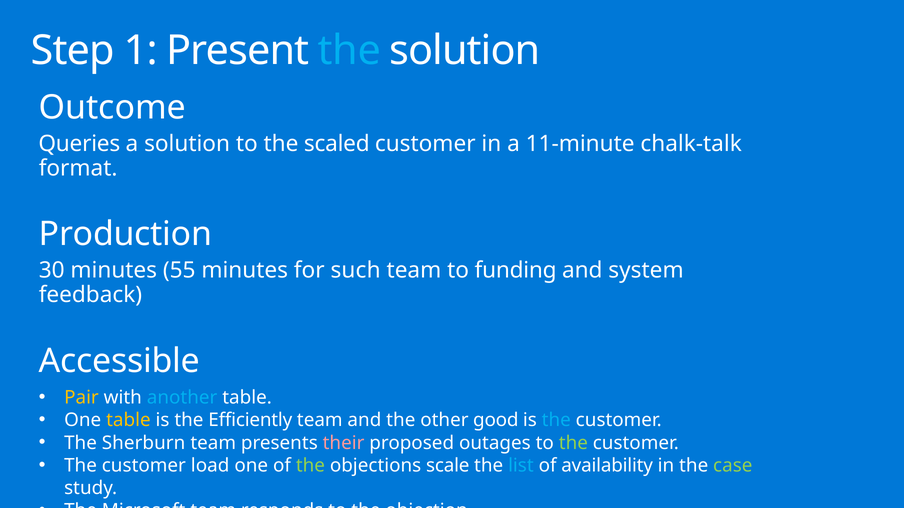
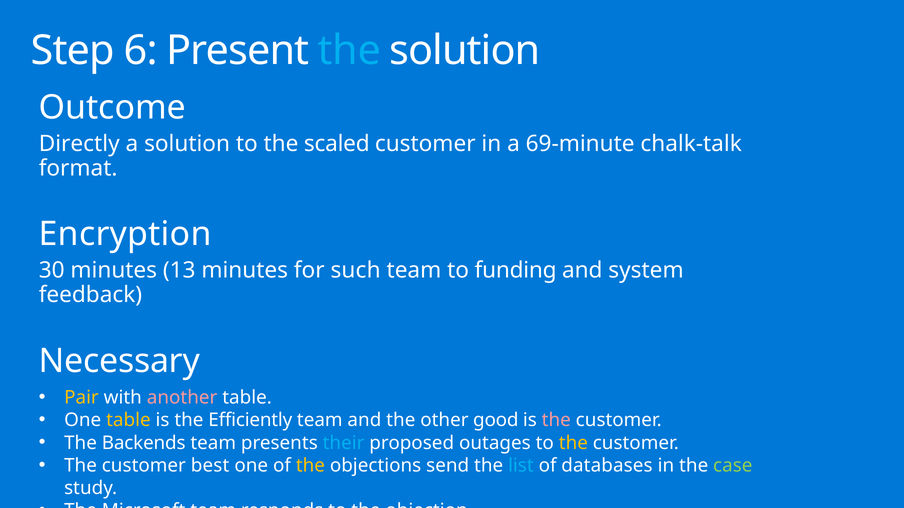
1: 1 -> 6 (141, 50)
Queries: Queries -> Directly (79, 144)
11-minute: 11-minute -> 69-minute (580, 144)
Production: Production -> Encryption (125, 234)
55: 55 -> 13 (179, 271)
Accessible: Accessible -> Necessary (119, 361)
another colour: light blue -> pink (182, 398)
the colour: light blue -> pink (556, 421)
Sherburn: Sherburn -> Backends (144, 443)
their colour: pink -> light blue (344, 443)
the colour: light green -> yellow (573, 443)
load: load -> best (210, 466)
the colour: light green -> yellow (310, 466)
scale: scale -> send (448, 466)
availability: availability -> databases (607, 466)
